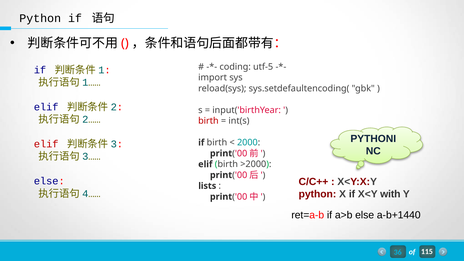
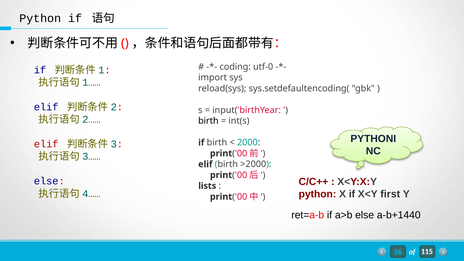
utf-5: utf-5 -> utf-0 (263, 67)
birth colour: red -> black (208, 121)
with: with -> first (390, 194)
